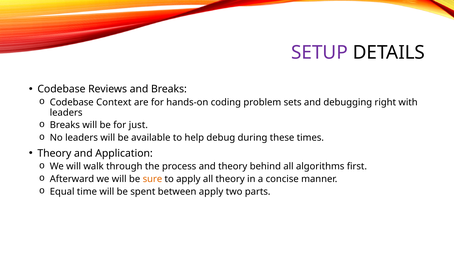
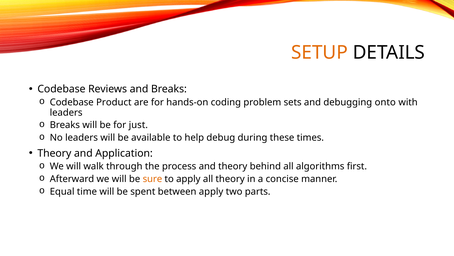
SETUP colour: purple -> orange (320, 52)
Context: Context -> Product (114, 102)
right: right -> onto (385, 102)
